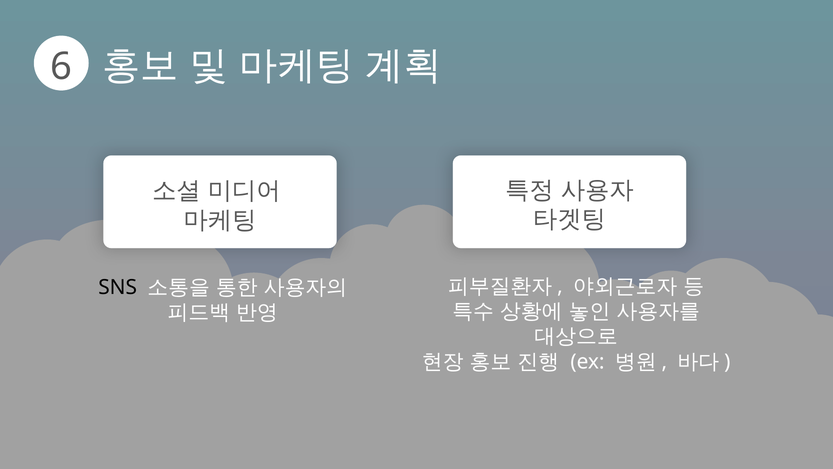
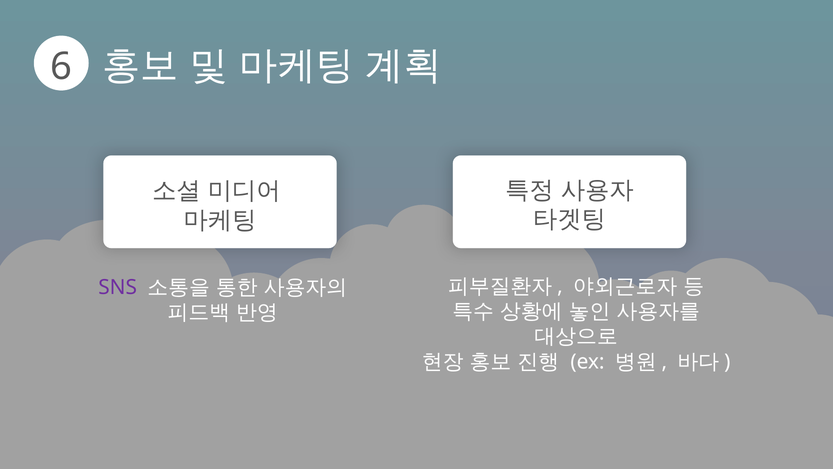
SNS colour: black -> purple (118, 287)
